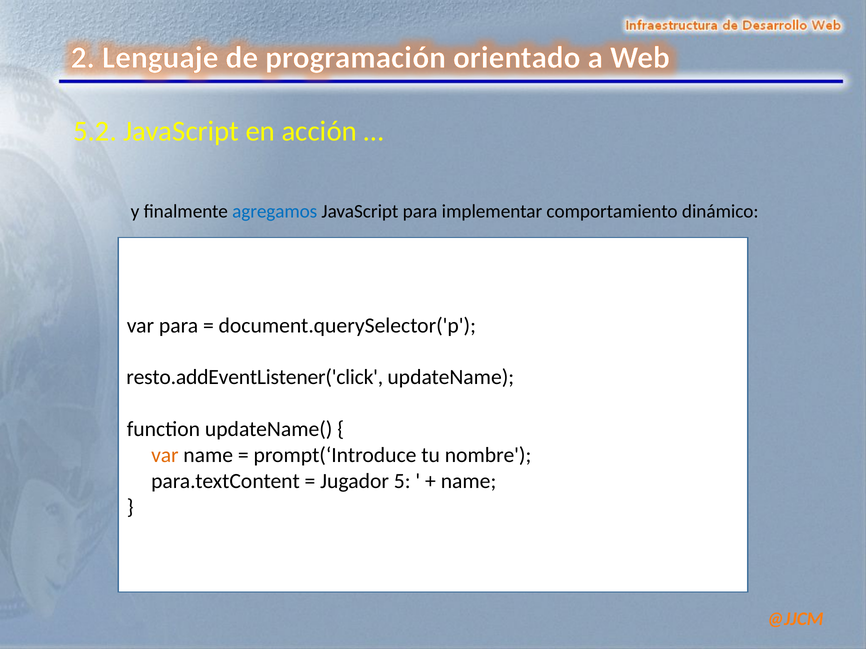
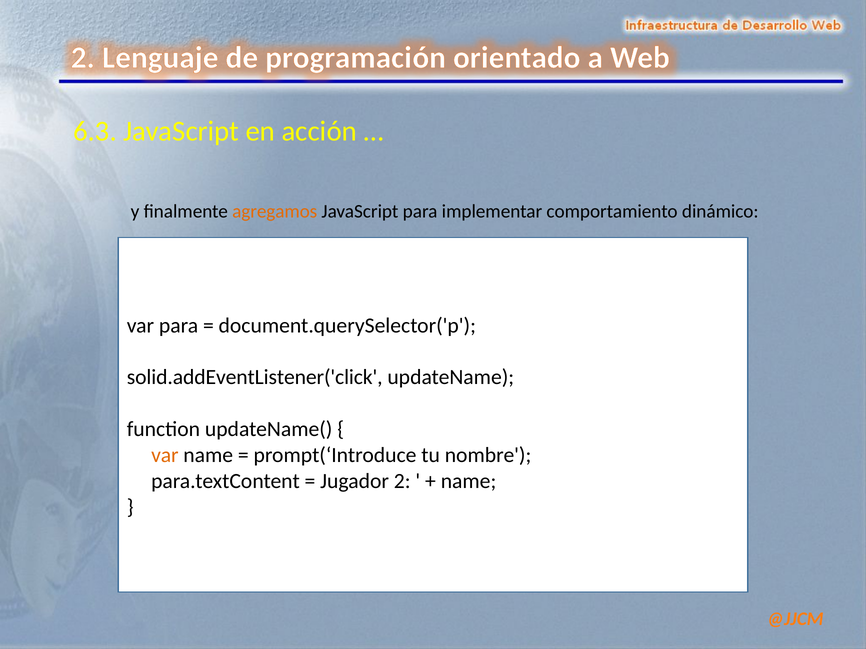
5.2: 5.2 -> 6.3 (95, 131)
agregamos colour: blue -> orange (275, 212)
resto.addEventListener('click: resto.addEventListener('click -> solid.addEventListener('click (255, 378)
Jugador 5: 5 -> 2 (402, 481)
